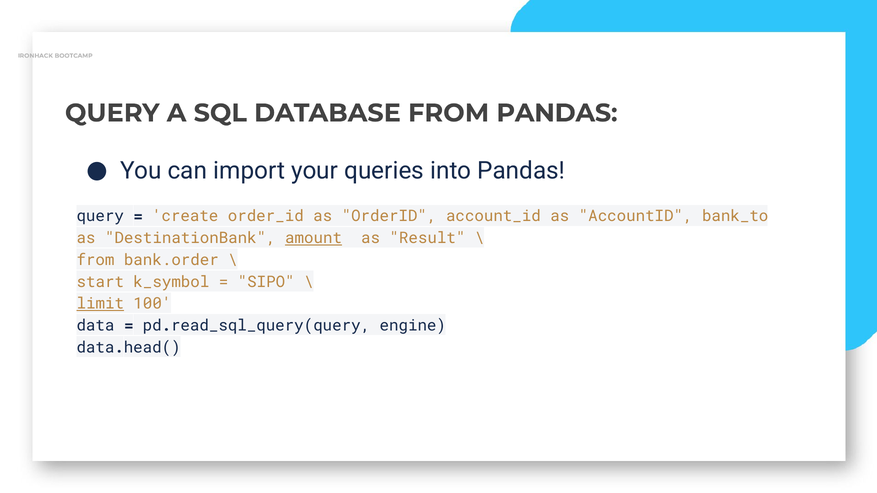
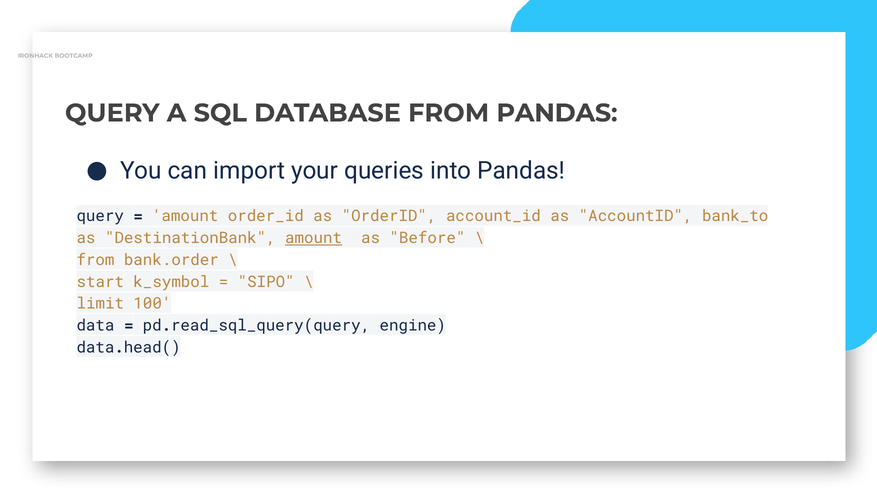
create: create -> amount (185, 216)
Result: Result -> Before (427, 238)
limit underline: present -> none (100, 304)
